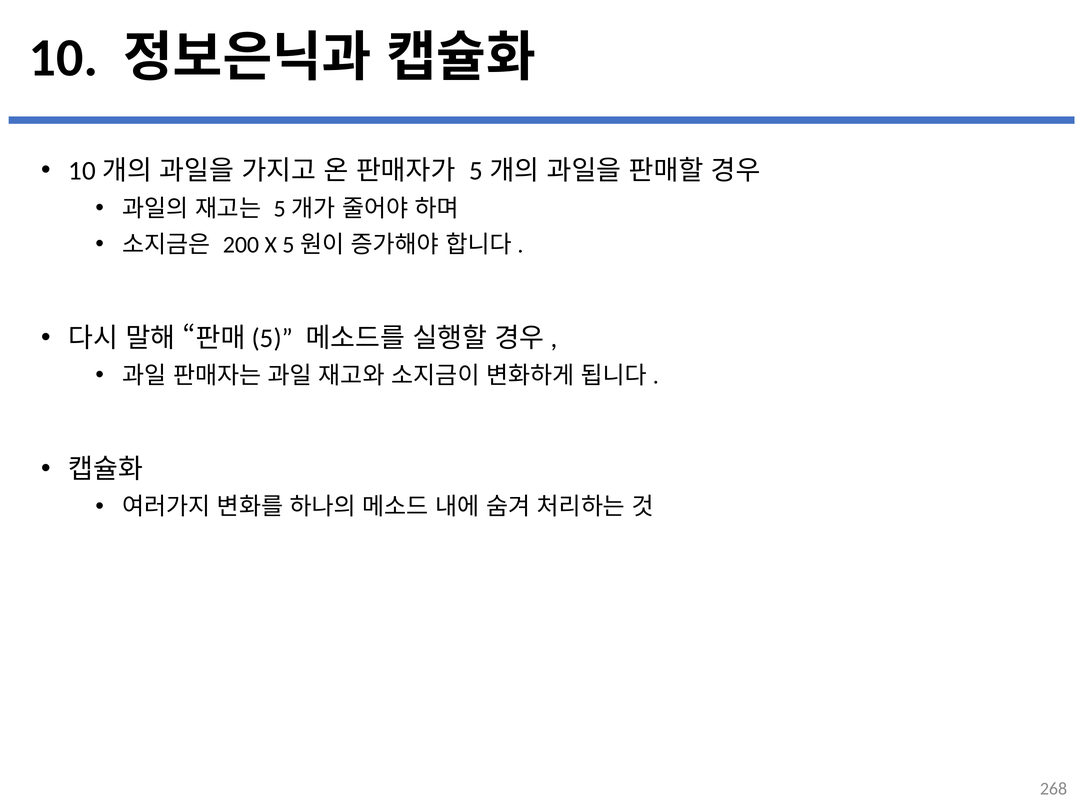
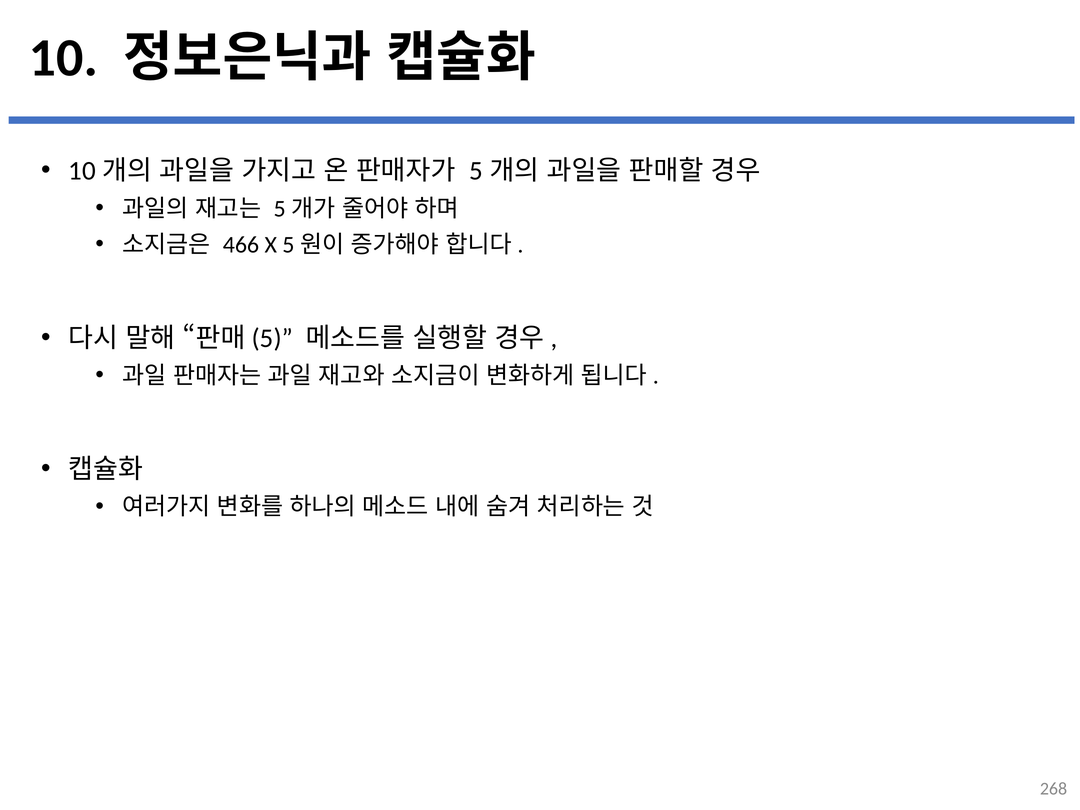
200: 200 -> 466 (241, 245)
